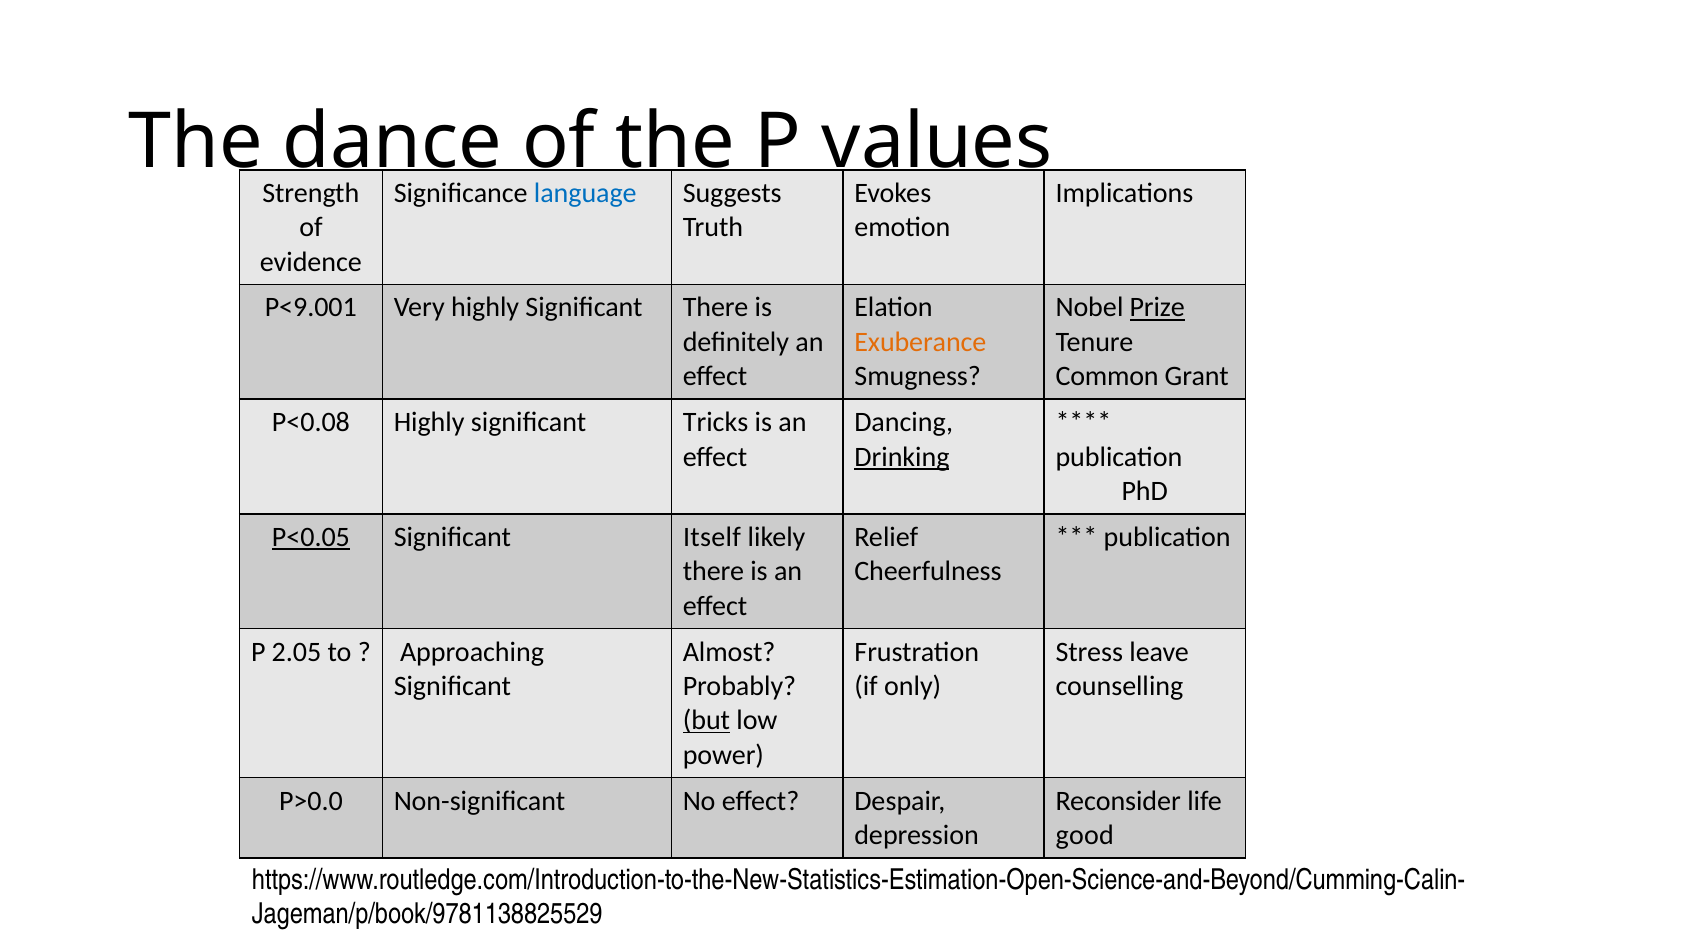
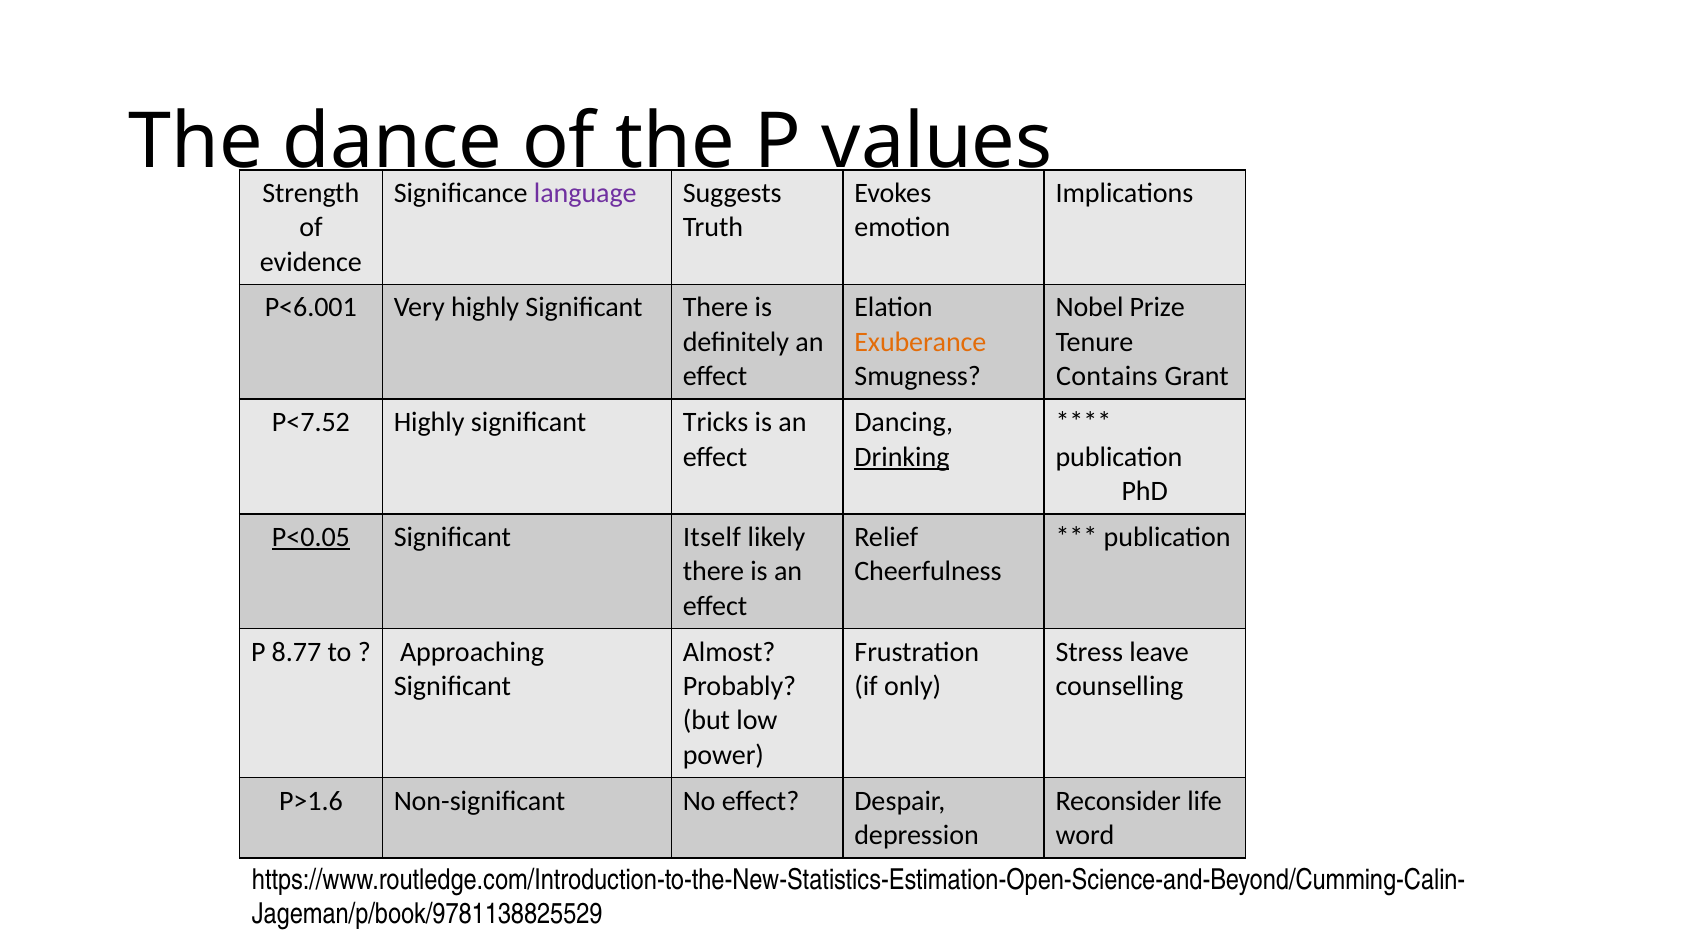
language colour: blue -> purple (585, 193)
P<9.001: P<9.001 -> P<6.001 (311, 307)
Prize underline: present -> none (1157, 307)
Common: Common -> Contains (1107, 376)
P<0.08: P<0.08 -> P<7.52 (311, 422)
2.05: 2.05 -> 8.77 (296, 651)
but underline: present -> none (706, 720)
P>0.0: P>0.0 -> P>1.6 (311, 800)
good: good -> word (1085, 835)
